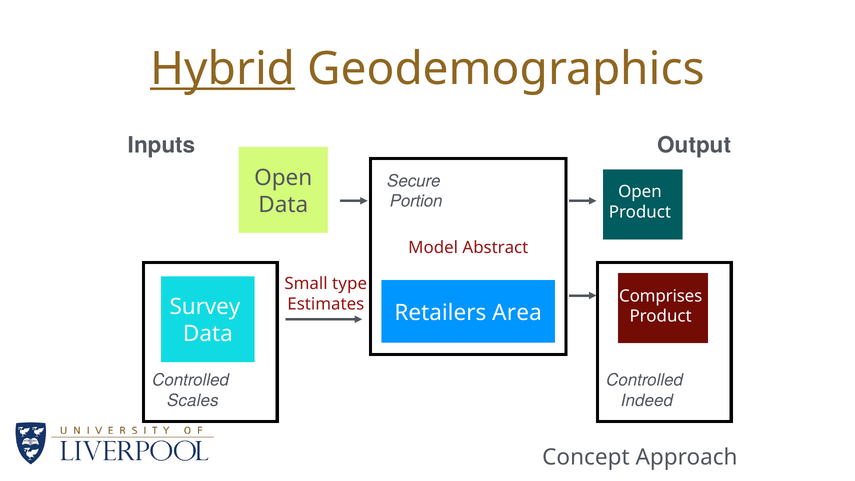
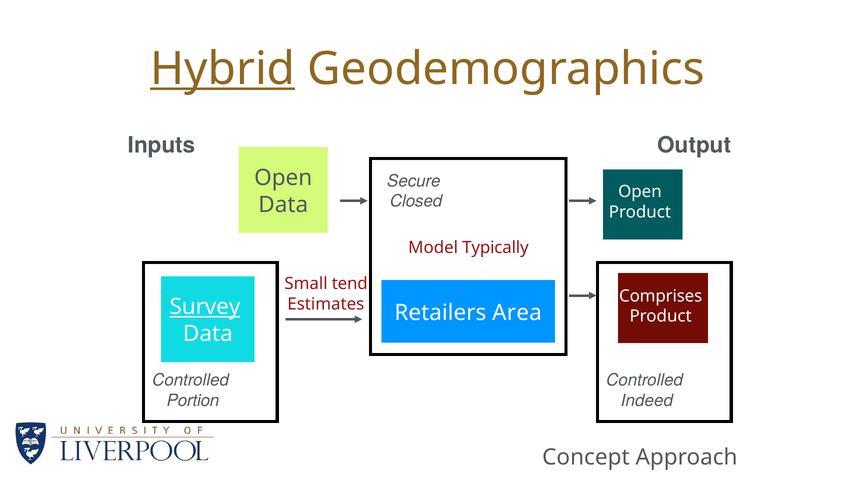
Portion: Portion -> Closed (416, 201)
Abstract: Abstract -> Typically (495, 247)
type: type -> tend (350, 284)
Survey underline: none -> present (205, 307)
Scales: Scales -> Portion (193, 400)
